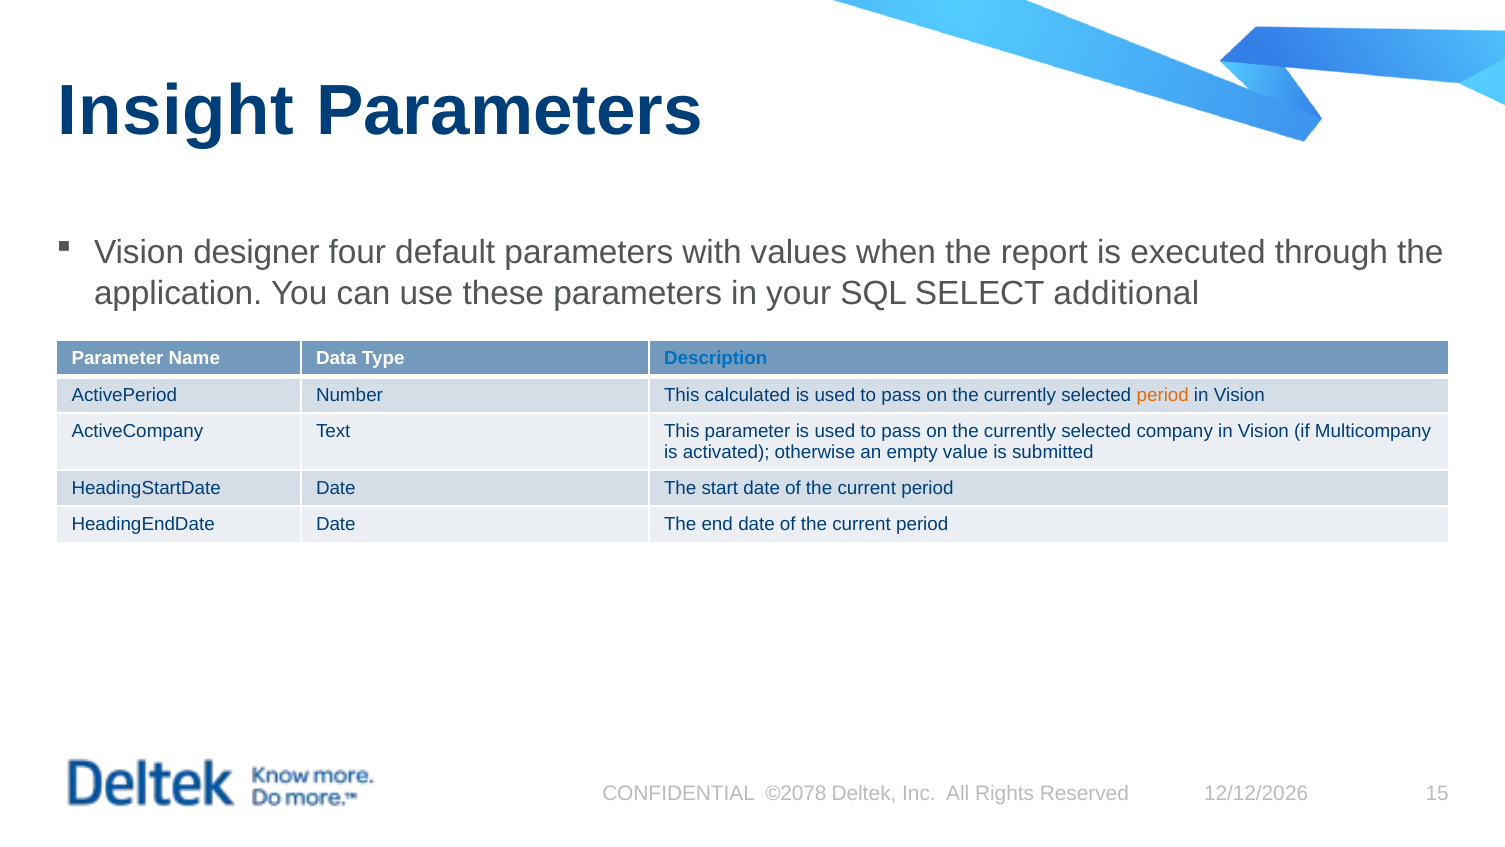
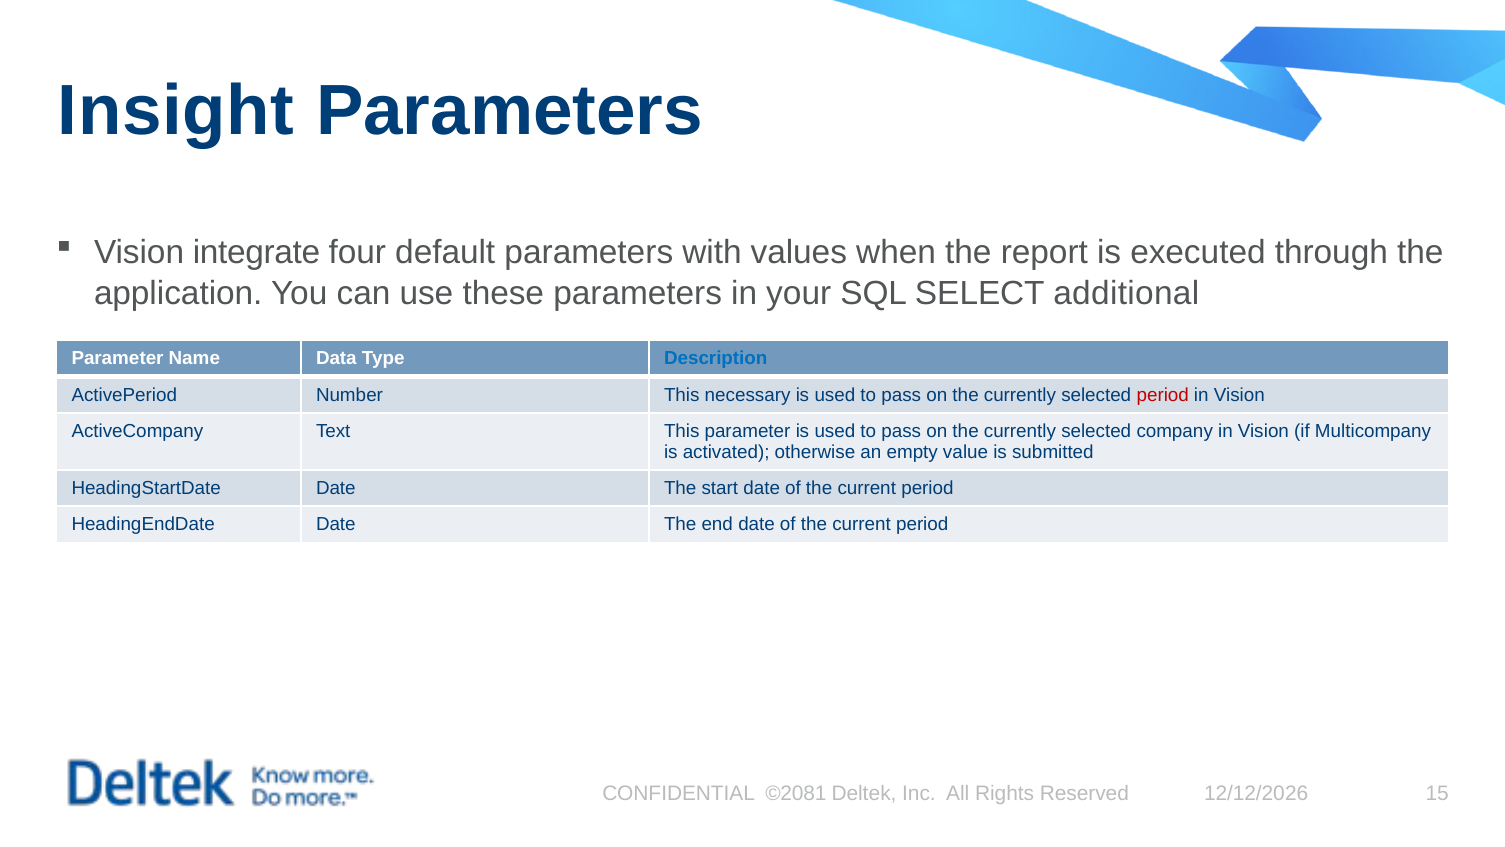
designer: designer -> integrate (257, 253)
calculated: calculated -> necessary (748, 395)
period colour: orange -> red (1163, 395)
©2078: ©2078 -> ©2081 (796, 794)
